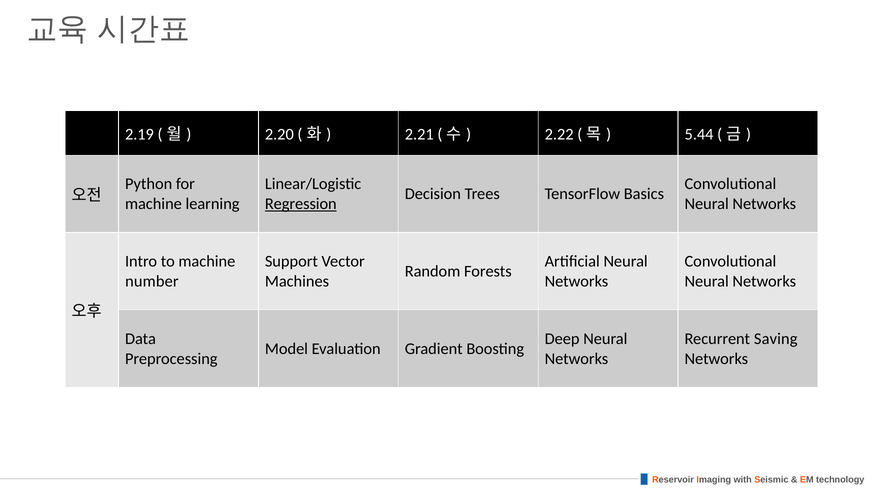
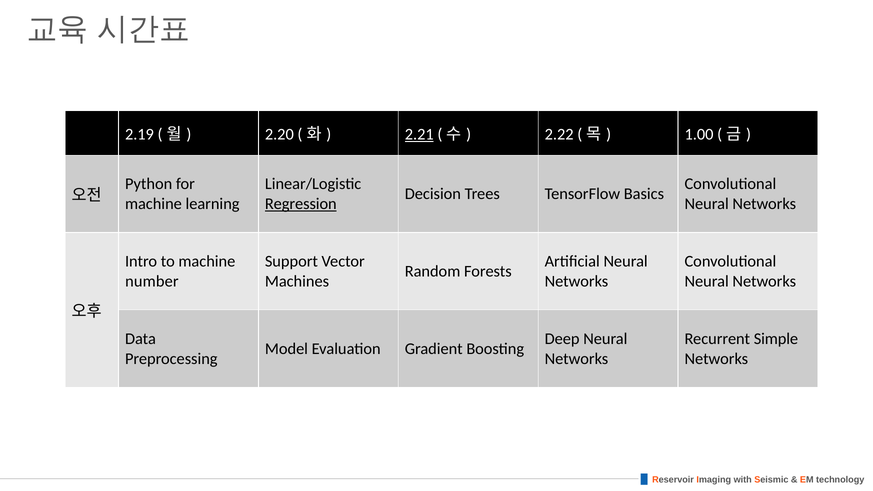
2.21 underline: none -> present (419, 135)
5.44: 5.44 -> 1.00 (699, 135)
Saving: Saving -> Simple (776, 339)
